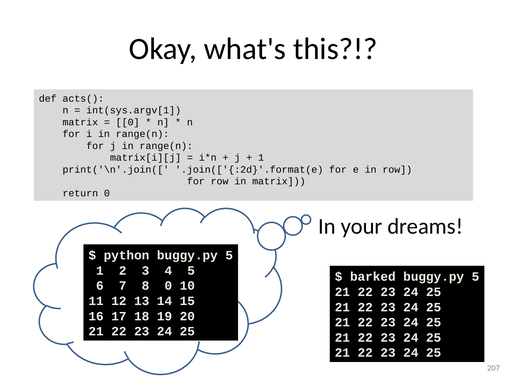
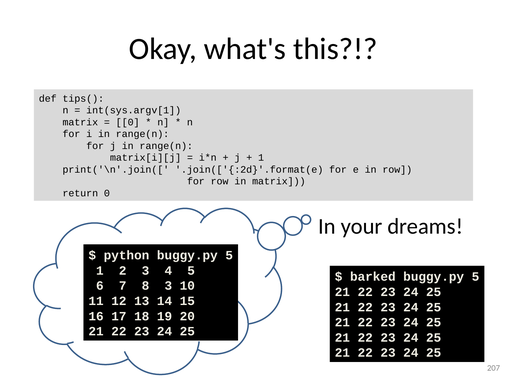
acts(: acts( -> tips( (83, 99)
8 0: 0 -> 3 (168, 286)
